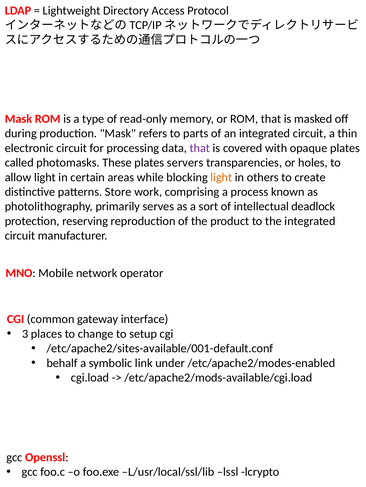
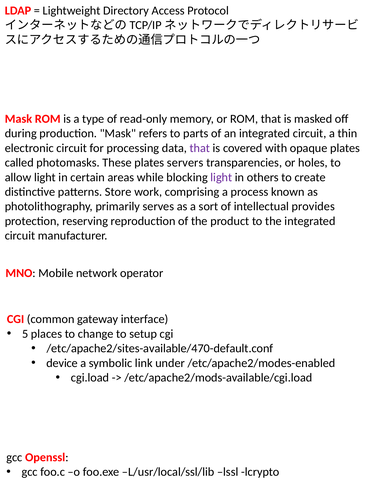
light colour: orange -> purple (221, 178)
deadlock: deadlock -> provides (313, 207)
3: 3 -> 5 (25, 335)
/etc/apache2/sites-available/001-default.conf: /etc/apache2/sites-available/001-default.conf -> /etc/apache2/sites-available/470-default.conf (160, 349)
behalf: behalf -> device (62, 364)
